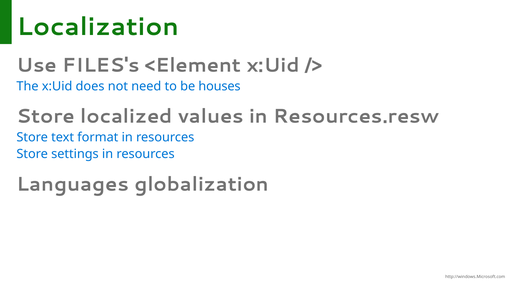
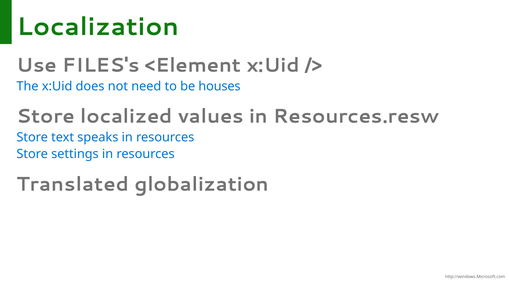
format: format -> speaks (98, 137)
Languages: Languages -> Translated (73, 184)
